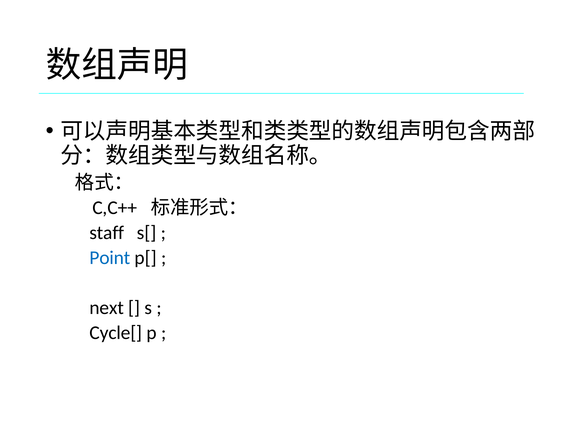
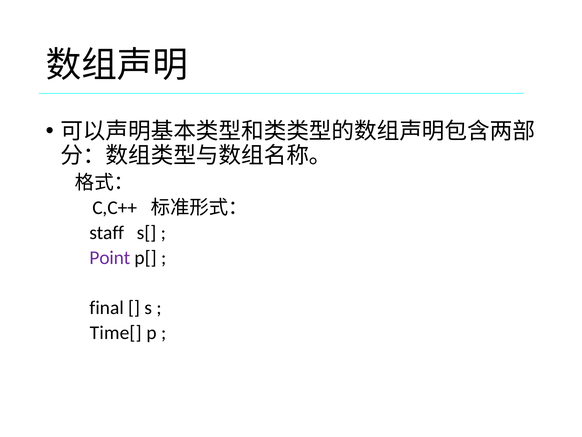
Point colour: blue -> purple (110, 257)
next: next -> final (107, 307)
Cycle[: Cycle[ -> Time[ (116, 332)
